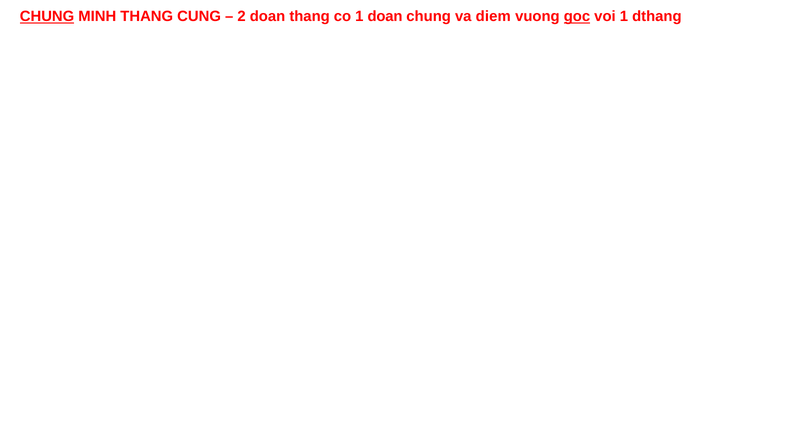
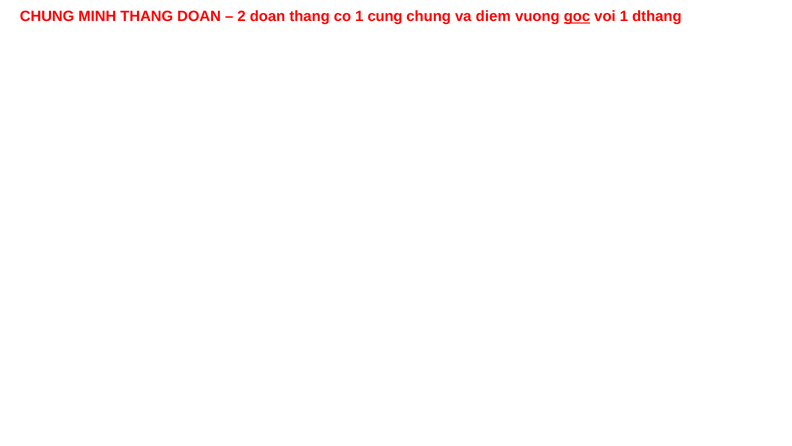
CHUNG underline: present -> none (47, 16)
THANG CUNG: CUNG -> DOAN (199, 16)
1 doan: doan -> cung (385, 16)
